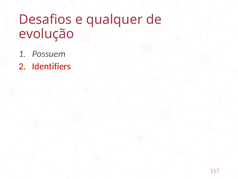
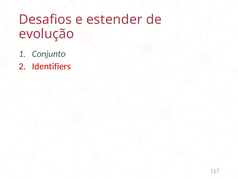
qualquer: qualquer -> estender (114, 20)
Possuem: Possuem -> Conjunto (49, 54)
